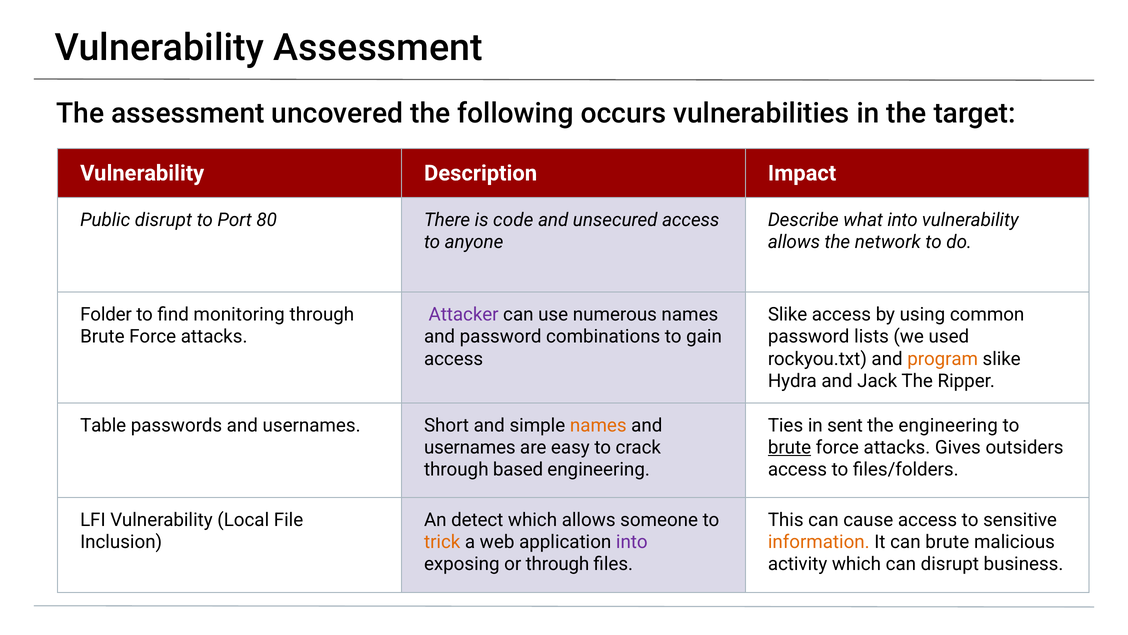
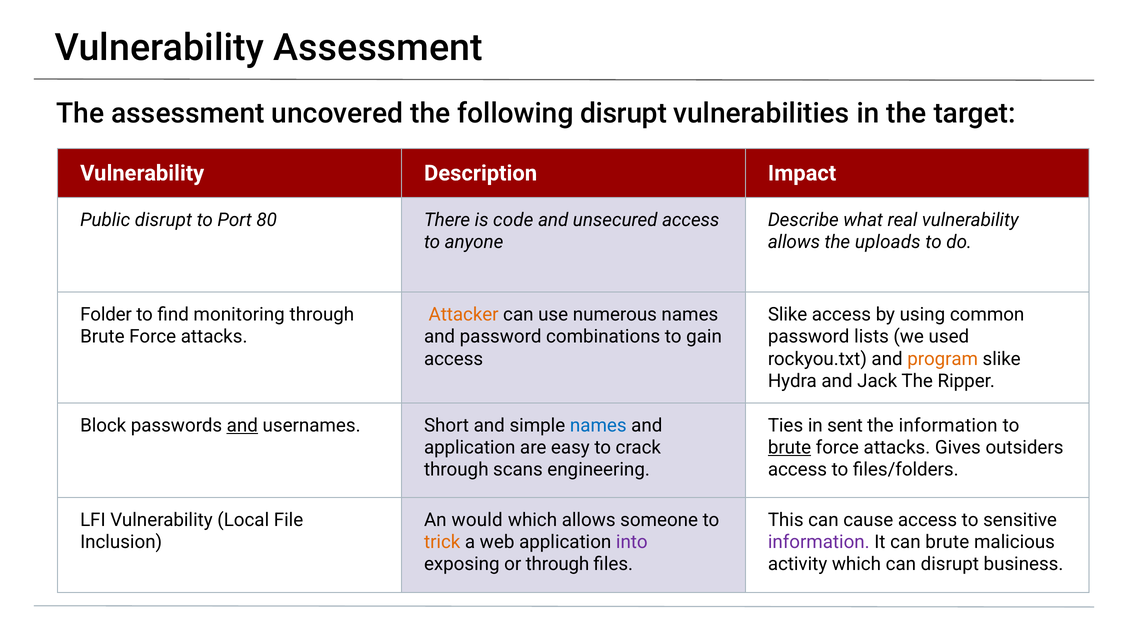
following occurs: occurs -> disrupt (624, 114)
what into: into -> real (902, 220)
network: network -> uploads (888, 242)
Attacker colour: purple -> orange (464, 314)
Table: Table -> Block (103, 425)
and underline: none -> present (242, 425)
names colour: orange -> blue (598, 425)
the engineering: engineering -> information (948, 425)
usernames: usernames -> application (470, 447)
based: based -> scans (518, 469)
detect: detect -> would (477, 520)
information colour: orange -> purple (819, 542)
